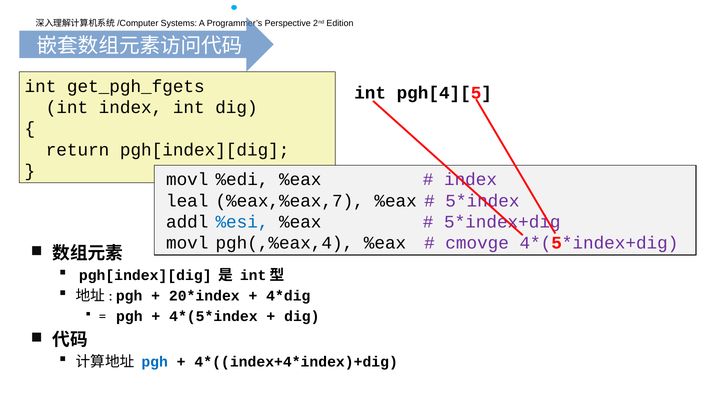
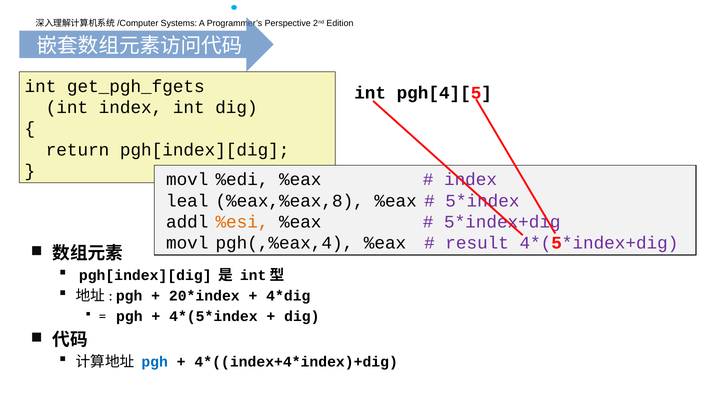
%eax,%eax,7: %eax,%eax,7 -> %eax,%eax,8 (290, 201)
%esi colour: blue -> orange (242, 222)
cmovge: cmovge -> result (477, 243)
